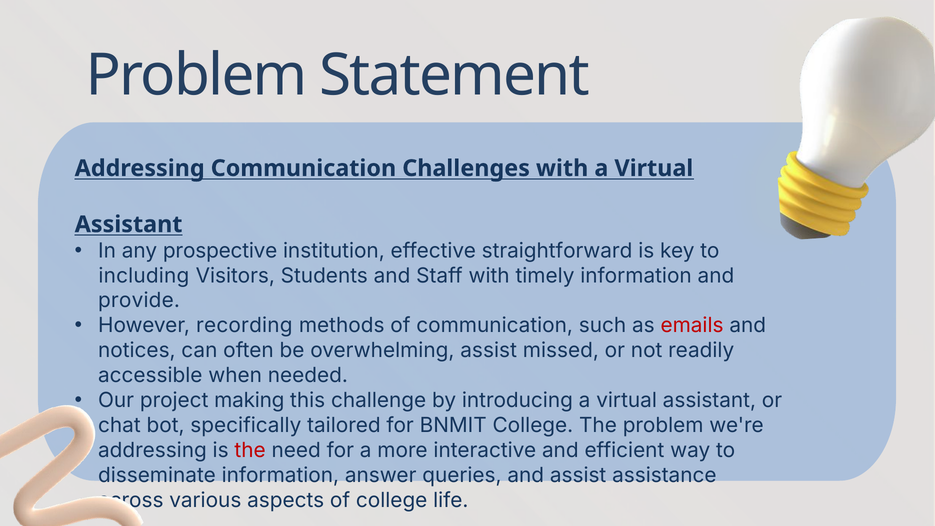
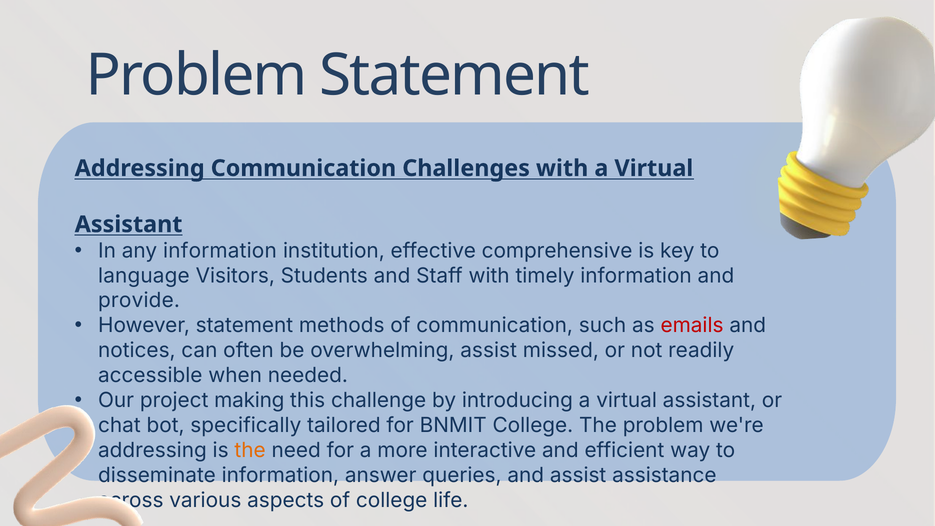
any prospective: prospective -> information (220, 251)
straightforward: straightforward -> comprehensive (557, 251)
including: including -> language (144, 276)
However recording: recording -> statement (244, 326)
the colour: red -> orange (250, 450)
